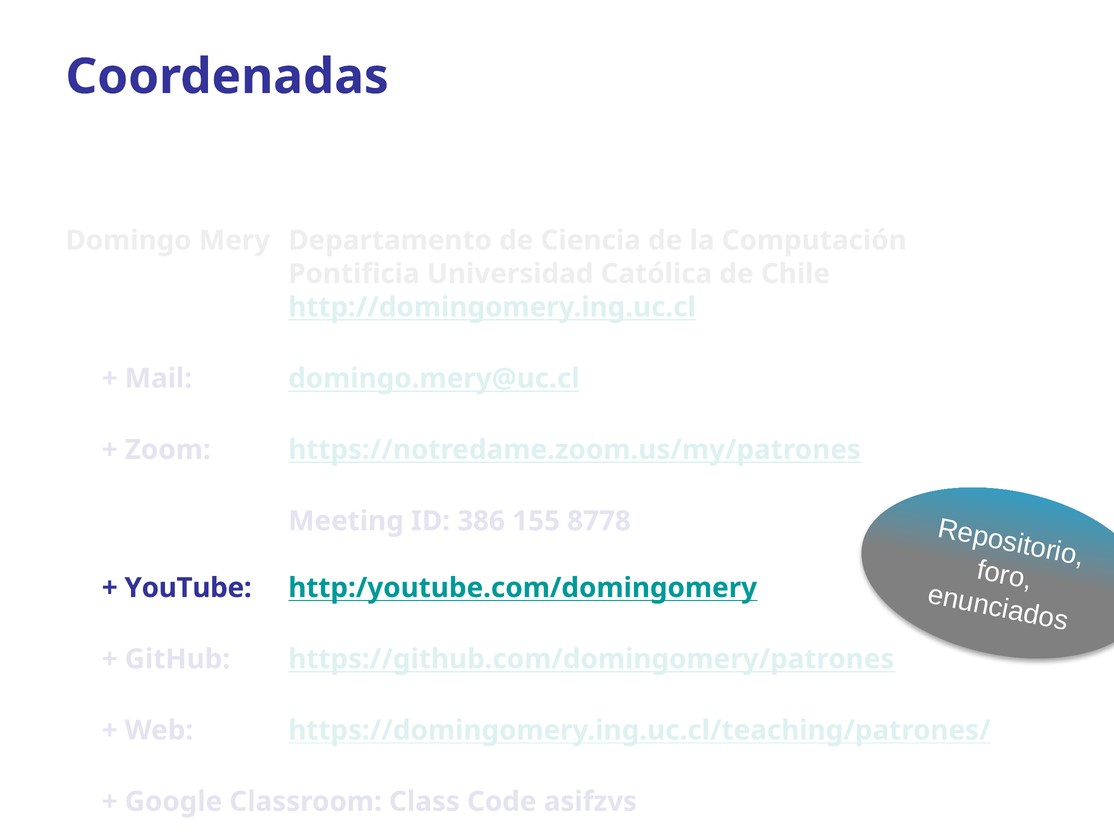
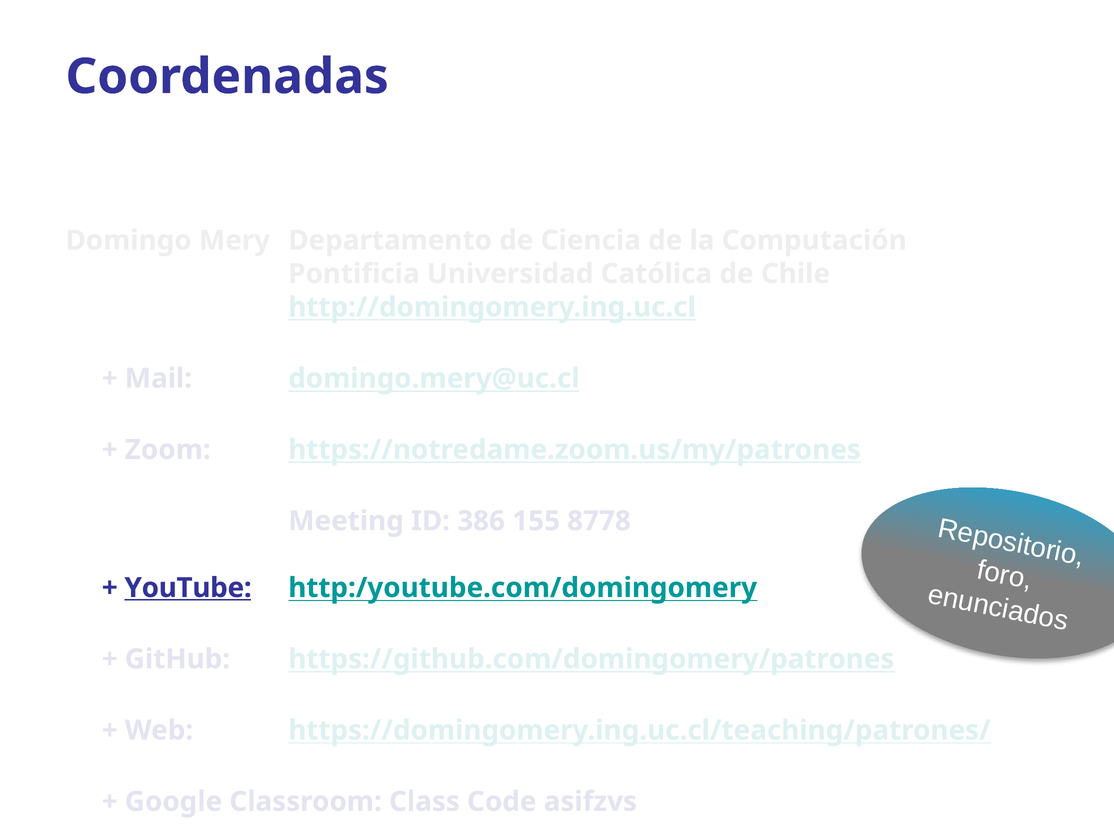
YouTube underline: none -> present (188, 588)
